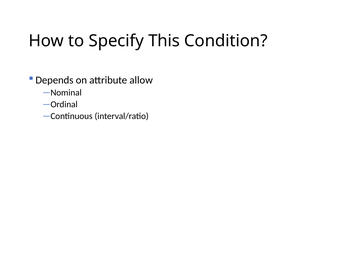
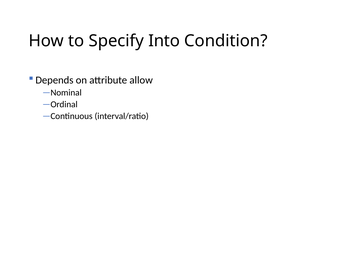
This: This -> Into (164, 41)
